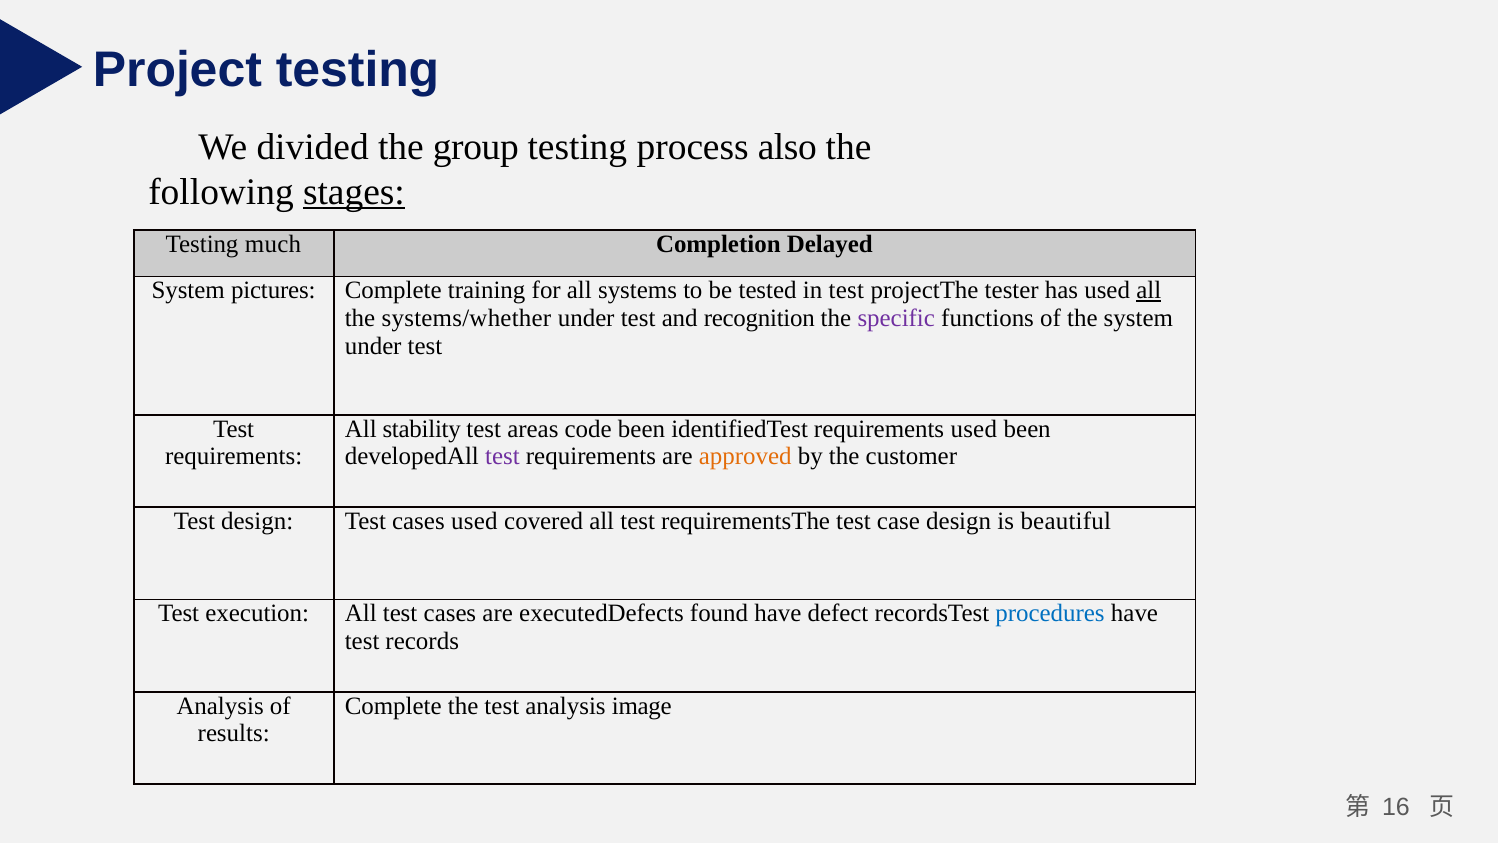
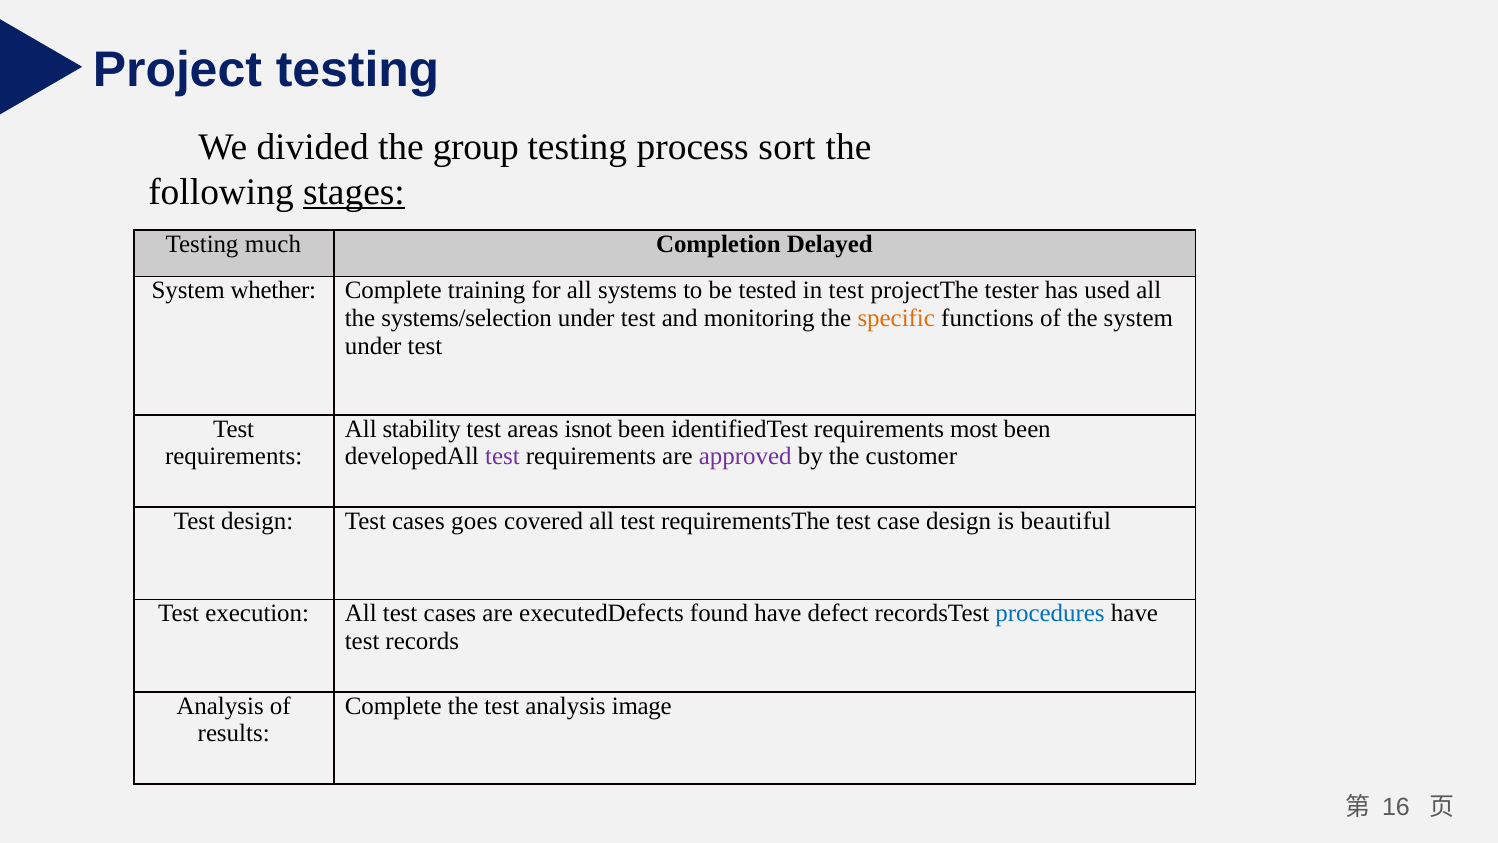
also: also -> sort (787, 147)
pictures: pictures -> whether (273, 290)
all underline: present -> none (1149, 290)
systems/whether: systems/whether -> systems/selection (467, 318)
recognition: recognition -> monitoring (759, 318)
specific colour: purple -> orange (896, 318)
code: code -> isnot (588, 429)
requirements used: used -> most (974, 429)
approved colour: orange -> purple (745, 456)
cases used: used -> goes (474, 521)
